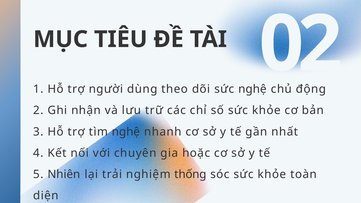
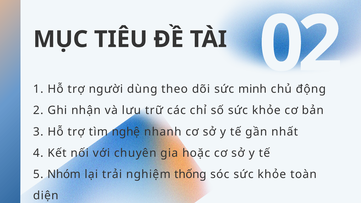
nghệ: nghệ -> minh (253, 89)
Nhiên: Nhiên -> Nhóm (64, 174)
